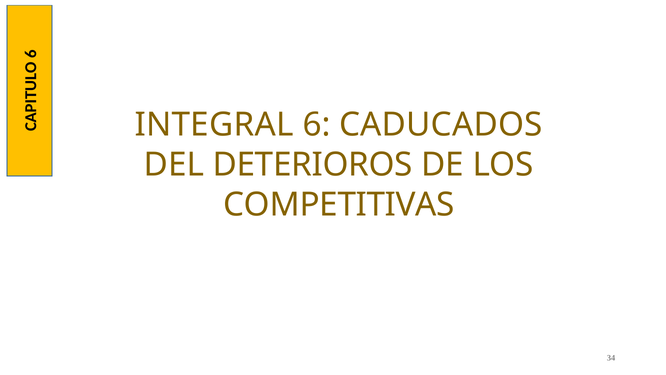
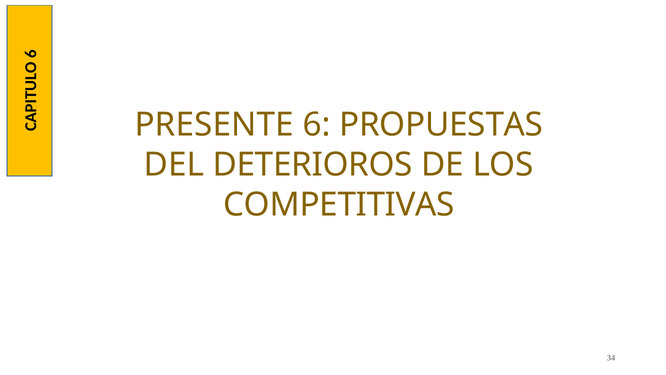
INTEGRAL: INTEGRAL -> PRESENTE (214, 124)
CADUCADOS: CADUCADOS -> PROPUESTAS (441, 124)
